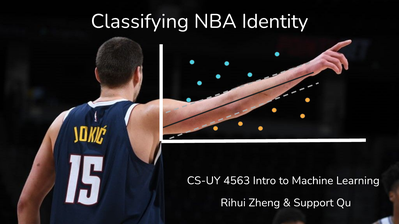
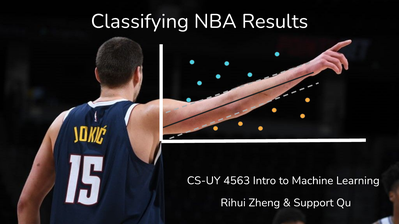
Identity: Identity -> Results (275, 21)
